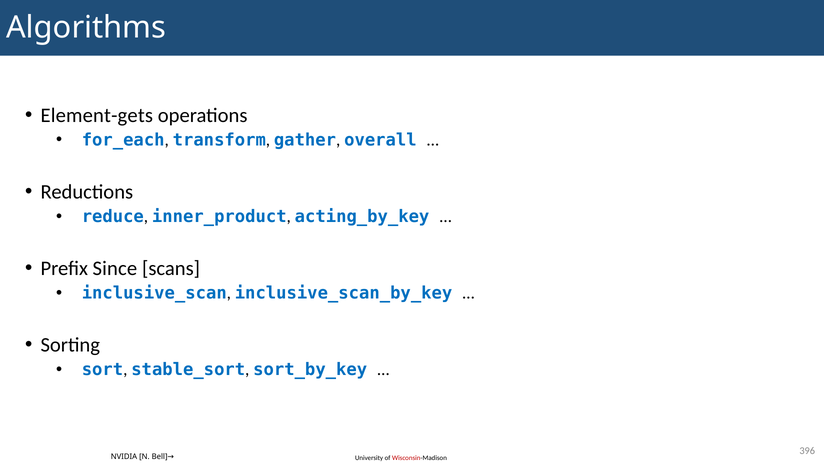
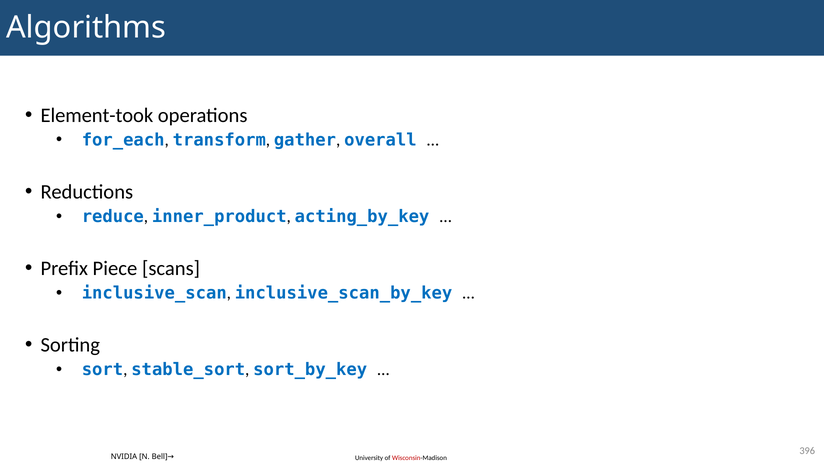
Element-gets: Element-gets -> Element-took (97, 115)
Since: Since -> Piece (115, 268)
